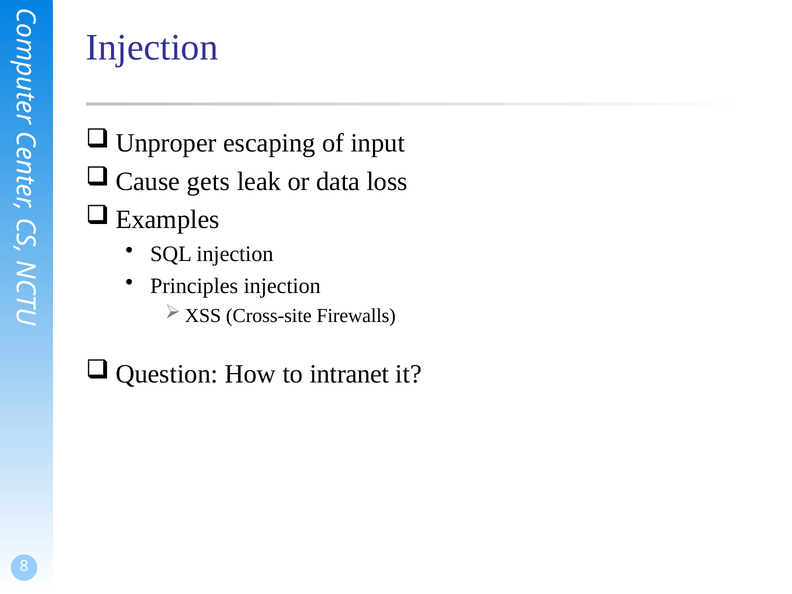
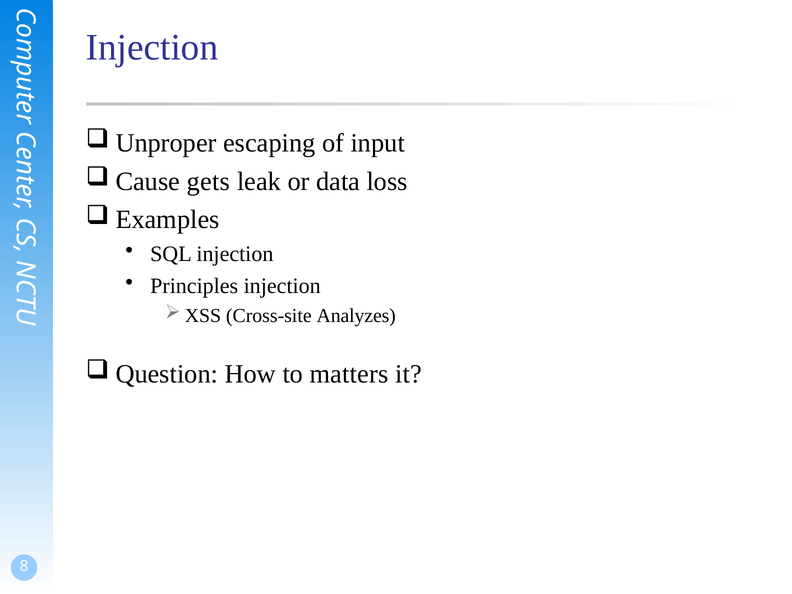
Firewalls: Firewalls -> Analyzes (356, 316)
intranet: intranet -> matters (349, 374)
